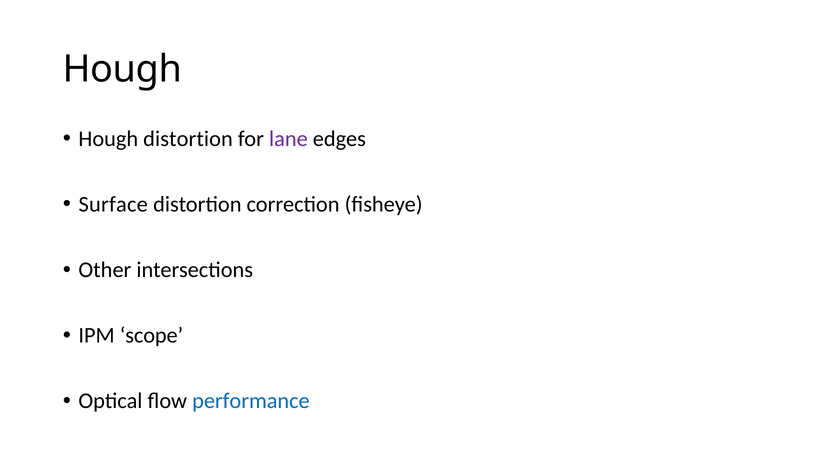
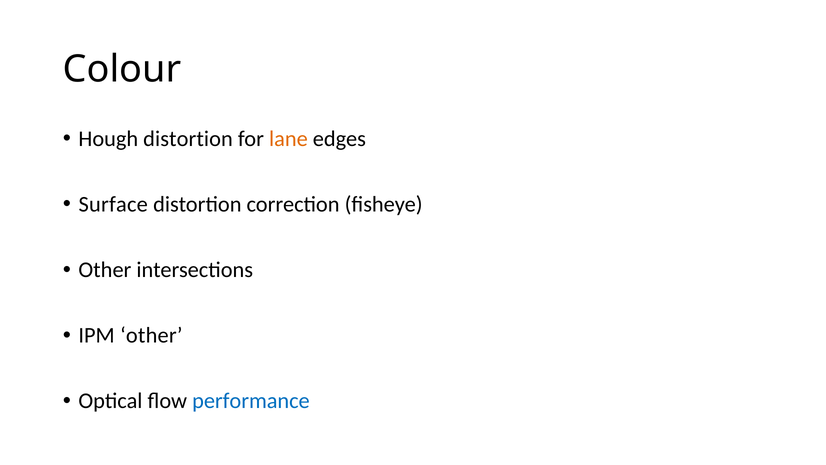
Hough: Hough -> Colour (122, 69)
lane colour: purple -> orange (288, 139)
IPM scope: scope -> other (151, 335)
